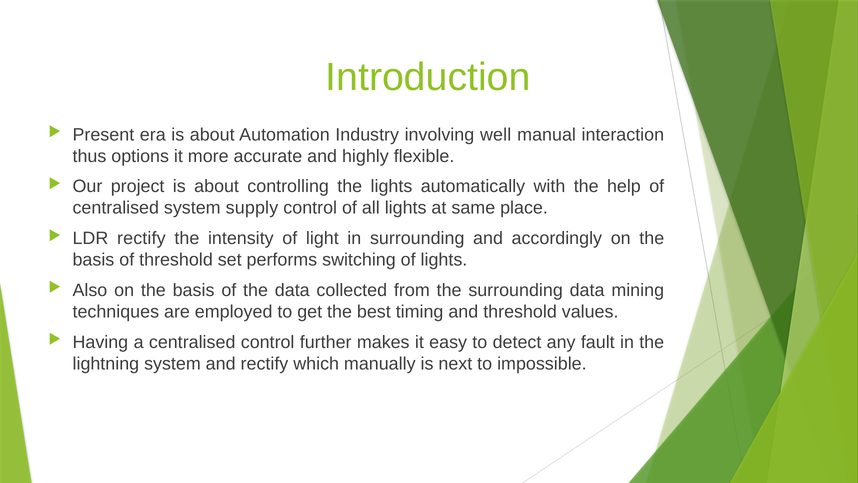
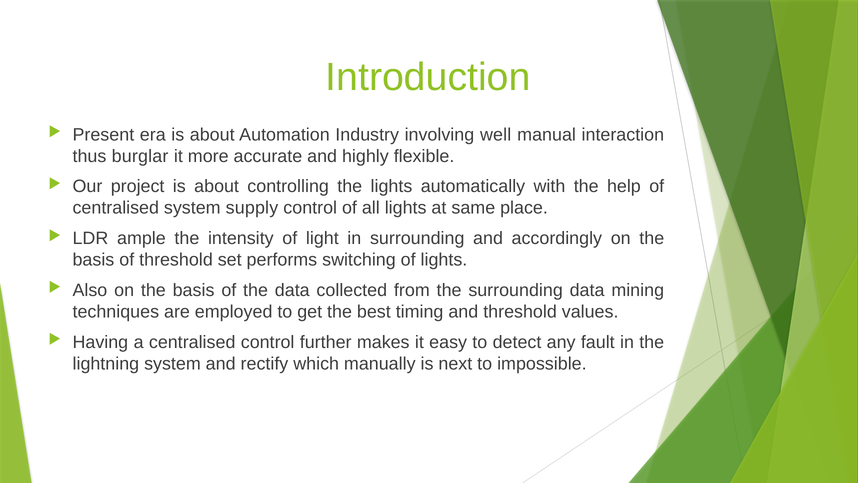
options: options -> burglar (140, 156)
LDR rectify: rectify -> ample (141, 238)
